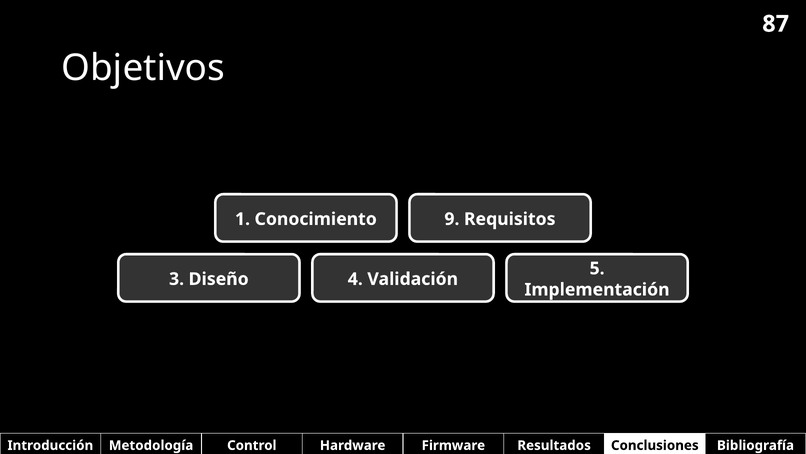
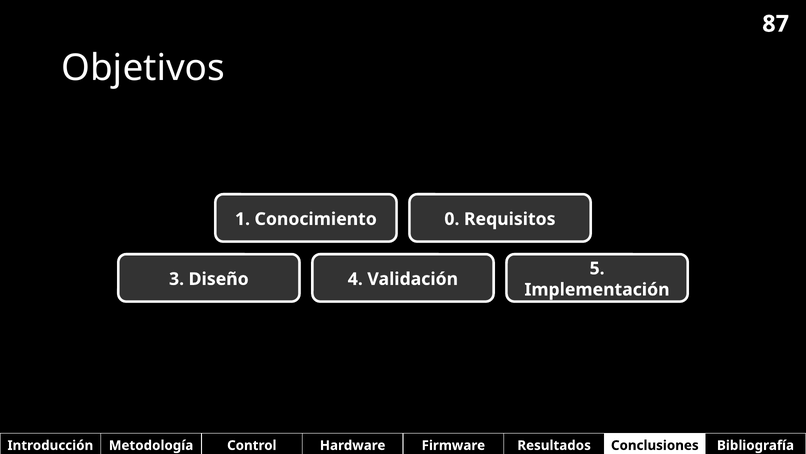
9: 9 -> 0 (452, 219)
